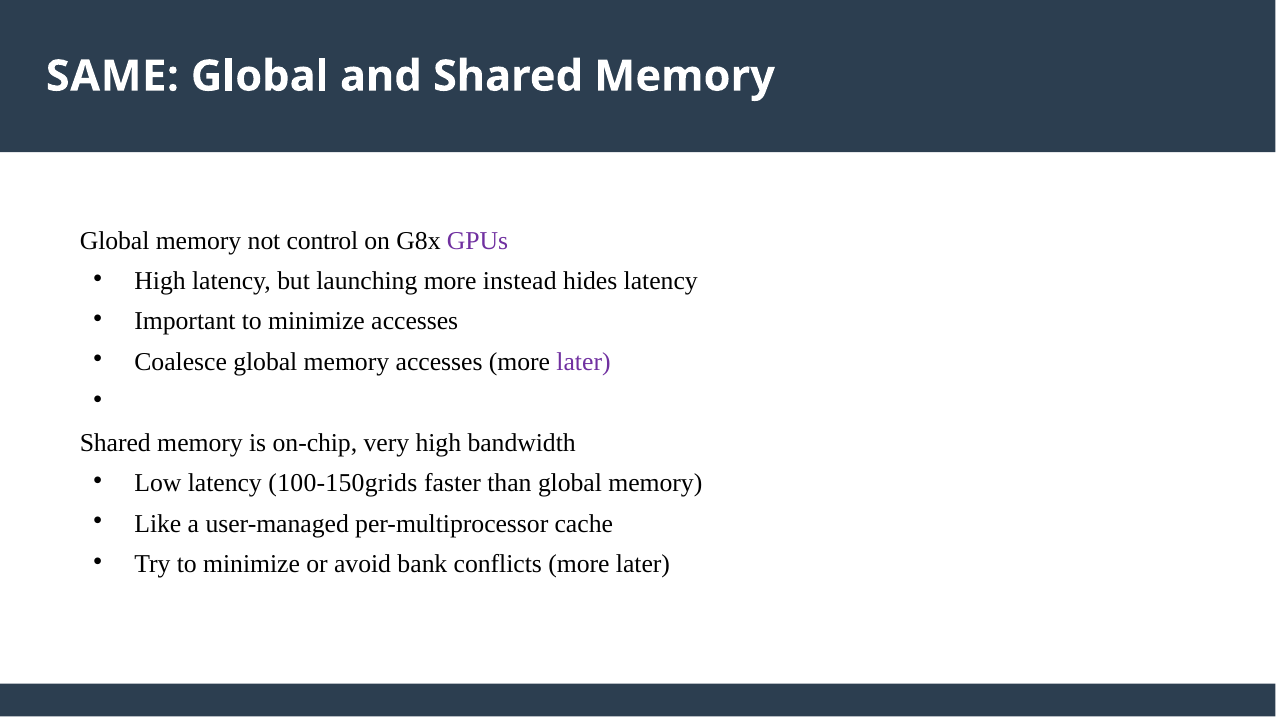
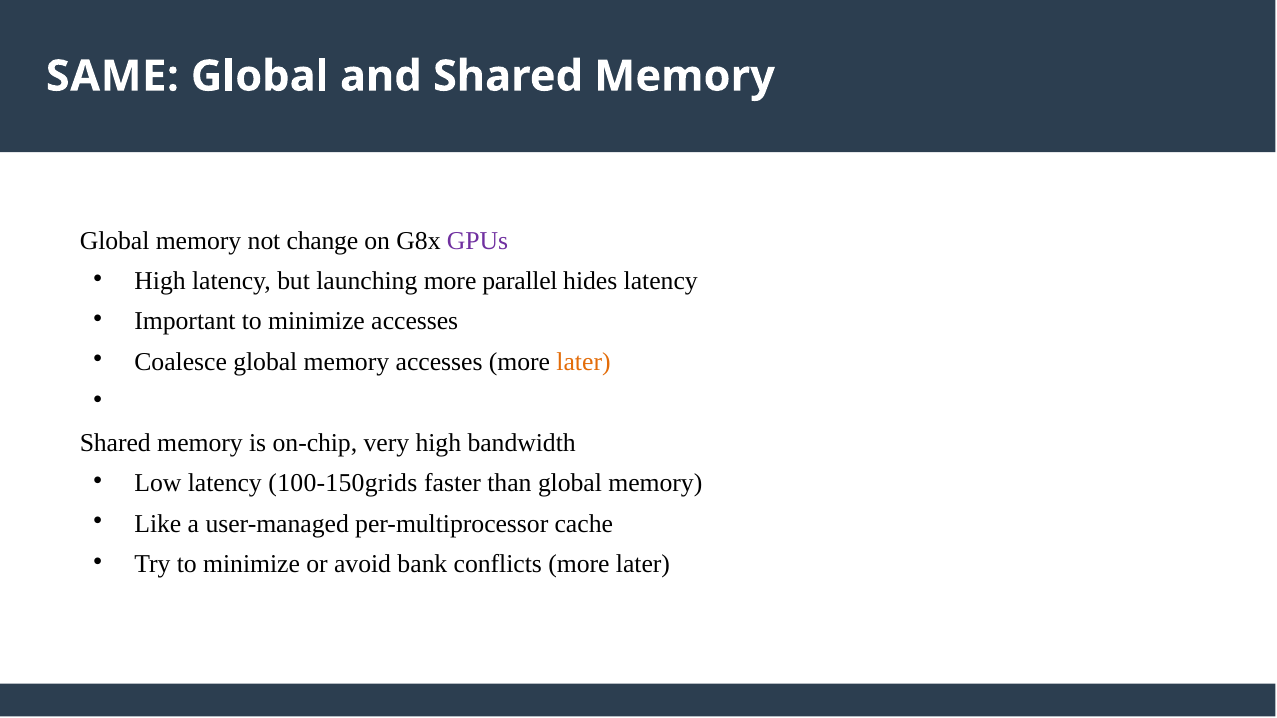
control: control -> change (322, 241)
instead: instead -> parallel (520, 281)
later colour: purple -> orange (584, 362)
